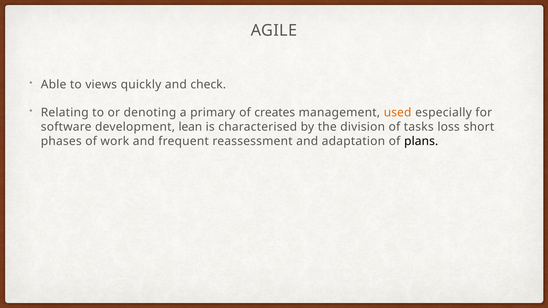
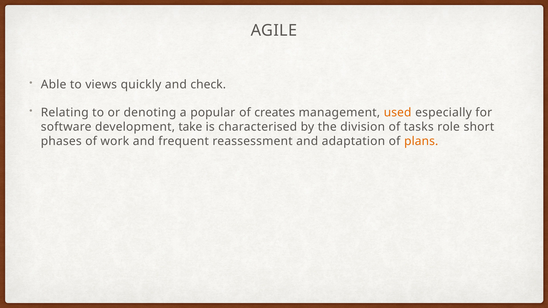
primary: primary -> popular (213, 113)
lean: lean -> take (190, 127)
loss: loss -> role (449, 127)
plans colour: black -> orange (421, 141)
